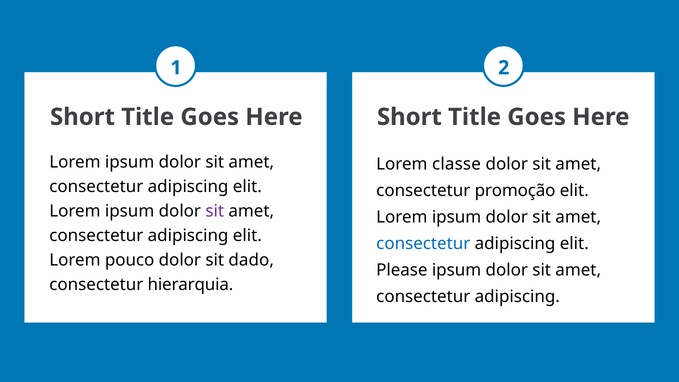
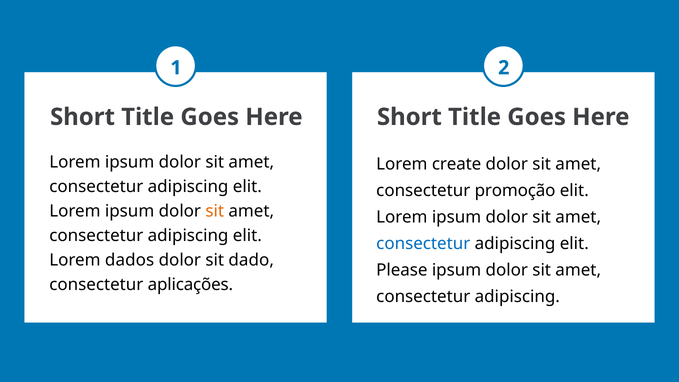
classe: classe -> create (457, 164)
sit colour: purple -> orange (215, 211)
pouco: pouco -> dados (130, 260)
hierarquia: hierarquia -> aplicações (190, 284)
